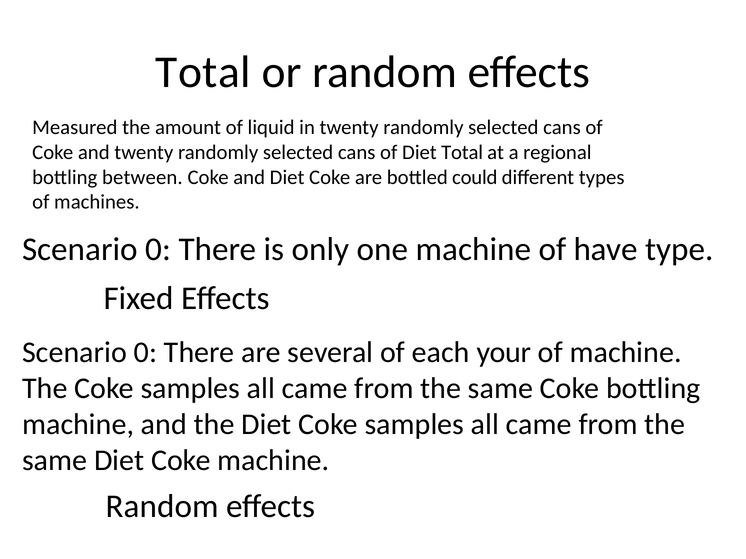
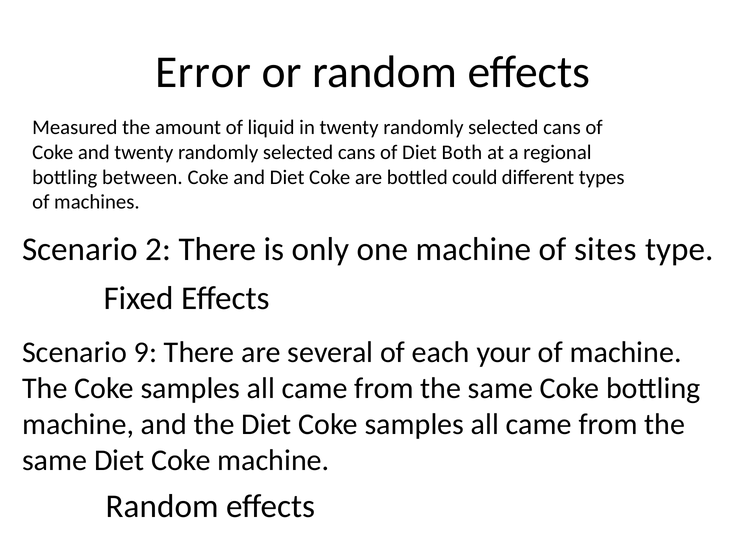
Total: Total -> Error (203, 72)
Diet Total: Total -> Both (462, 153)
0: 0 -> 2 (158, 250)
have: have -> sites (605, 250)
0: 0 -> 9 (145, 353)
